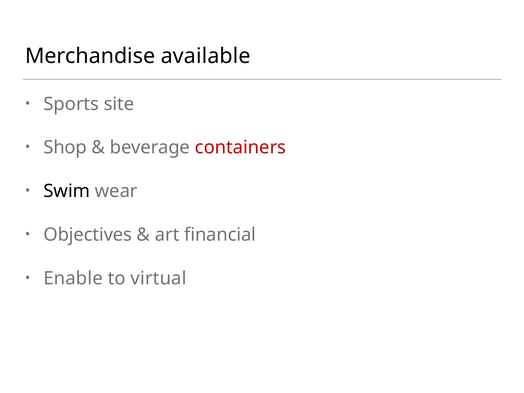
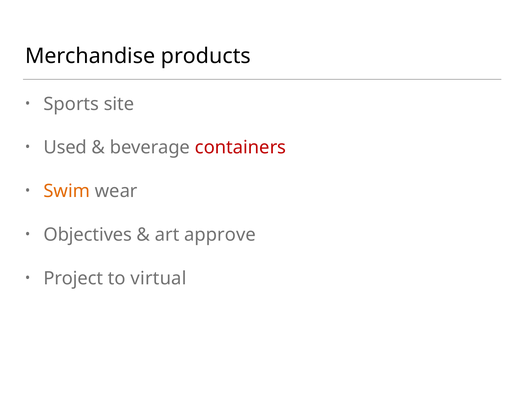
available: available -> products (206, 56)
Shop: Shop -> Used (65, 148)
Swim colour: black -> orange (67, 191)
financial: financial -> approve (220, 235)
Enable: Enable -> Project (73, 278)
